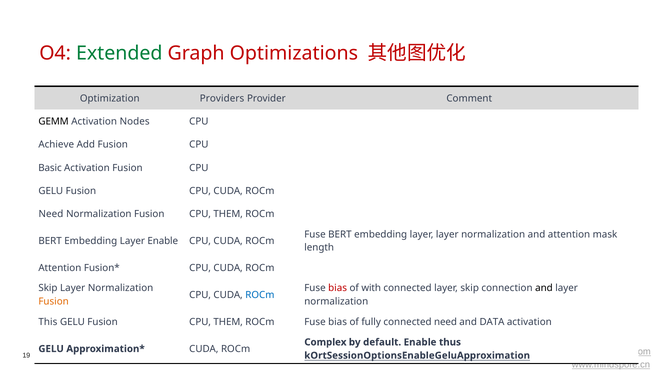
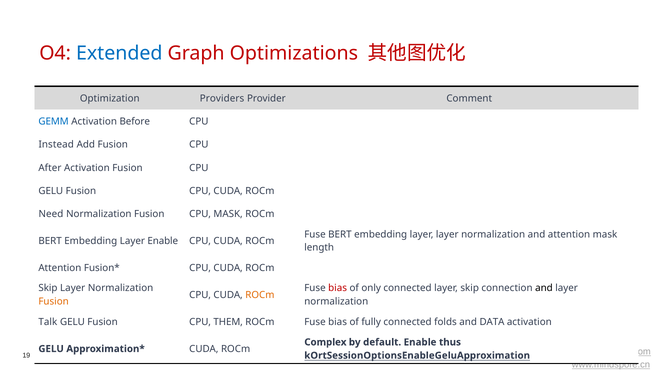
Extended colour: green -> blue (119, 53)
GEMM colour: black -> blue (54, 121)
Nodes: Nodes -> Before (135, 121)
Achieve: Achieve -> Instead (56, 145)
Basic: Basic -> After (50, 168)
Normalization Fusion CPU THEM: THEM -> MASK (228, 214)
with: with -> only (371, 288)
ROCm colour: blue -> orange (260, 295)
This: This -> Talk (48, 322)
connected need: need -> folds (445, 322)
